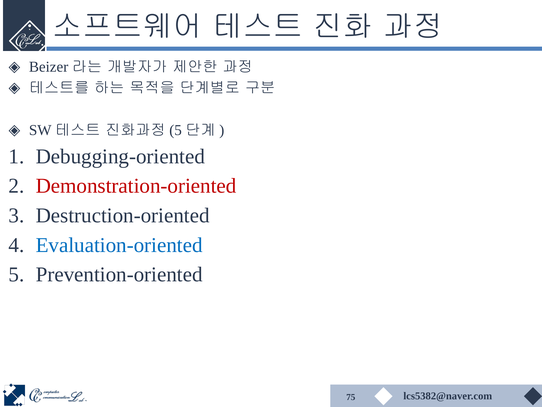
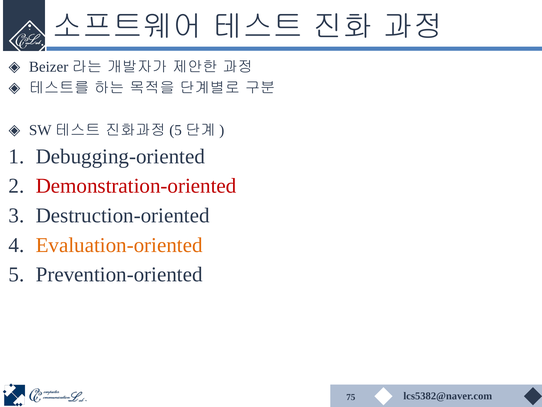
Evaluation-oriented colour: blue -> orange (119, 245)
